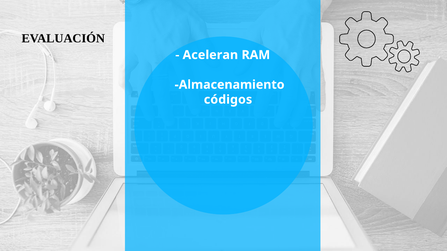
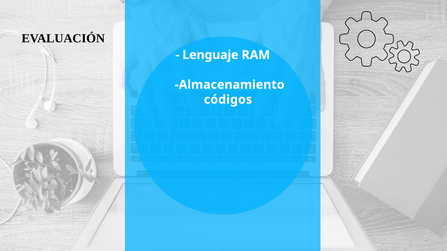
Aceleran: Aceleran -> Lenguaje (210, 55)
